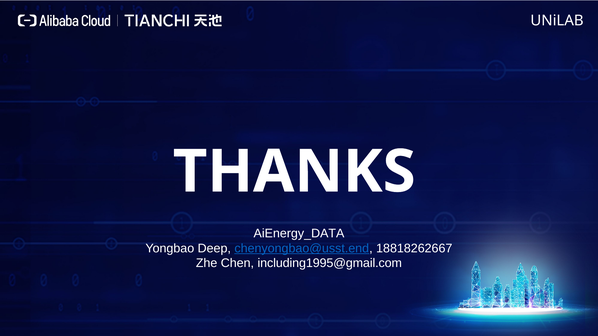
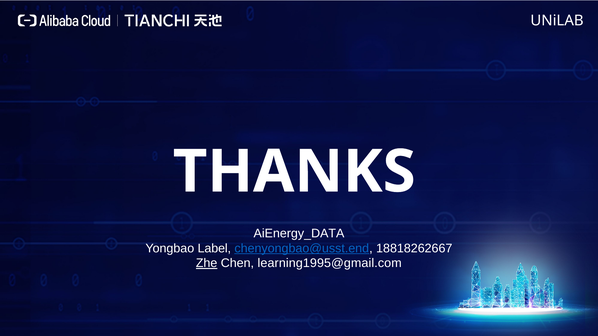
Deep: Deep -> Label (214, 249)
Zhe underline: none -> present (207, 263)
including1995@gmail.com: including1995@gmail.com -> learning1995@gmail.com (330, 263)
